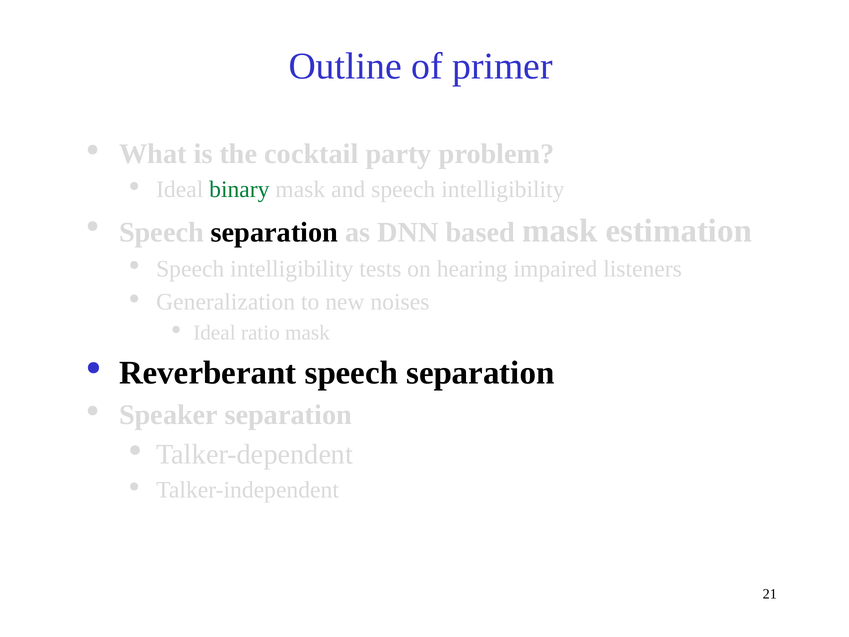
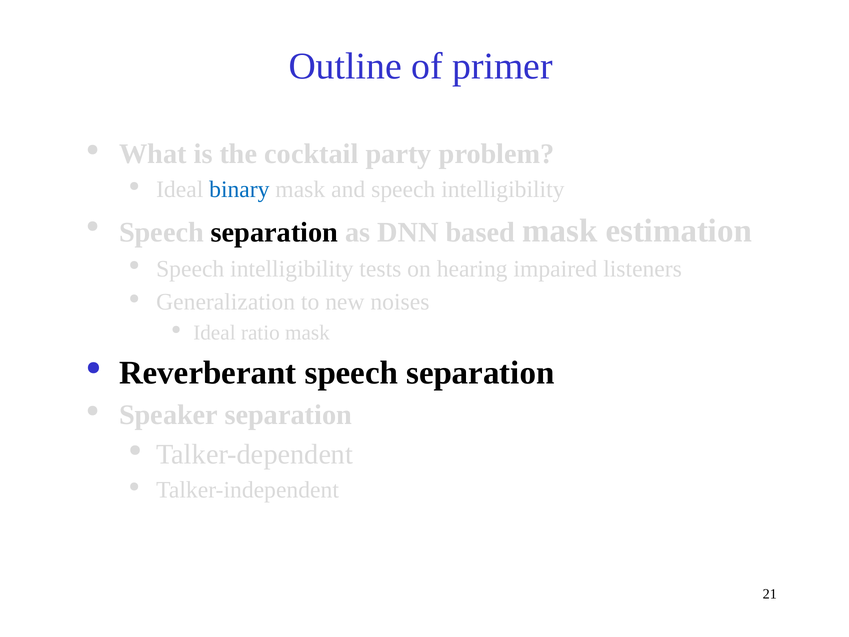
binary colour: green -> blue (239, 189)
